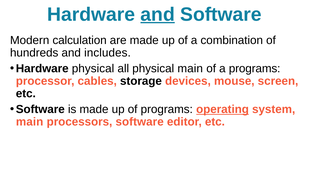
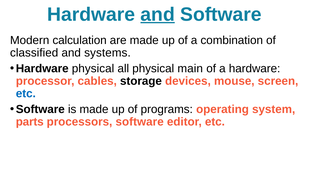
hundreds: hundreds -> classified (34, 53)
includes: includes -> systems (107, 53)
a programs: programs -> hardware (255, 68)
etc colour: black -> blue (26, 93)
operating underline: present -> none (222, 109)
main: main -> parts (30, 122)
